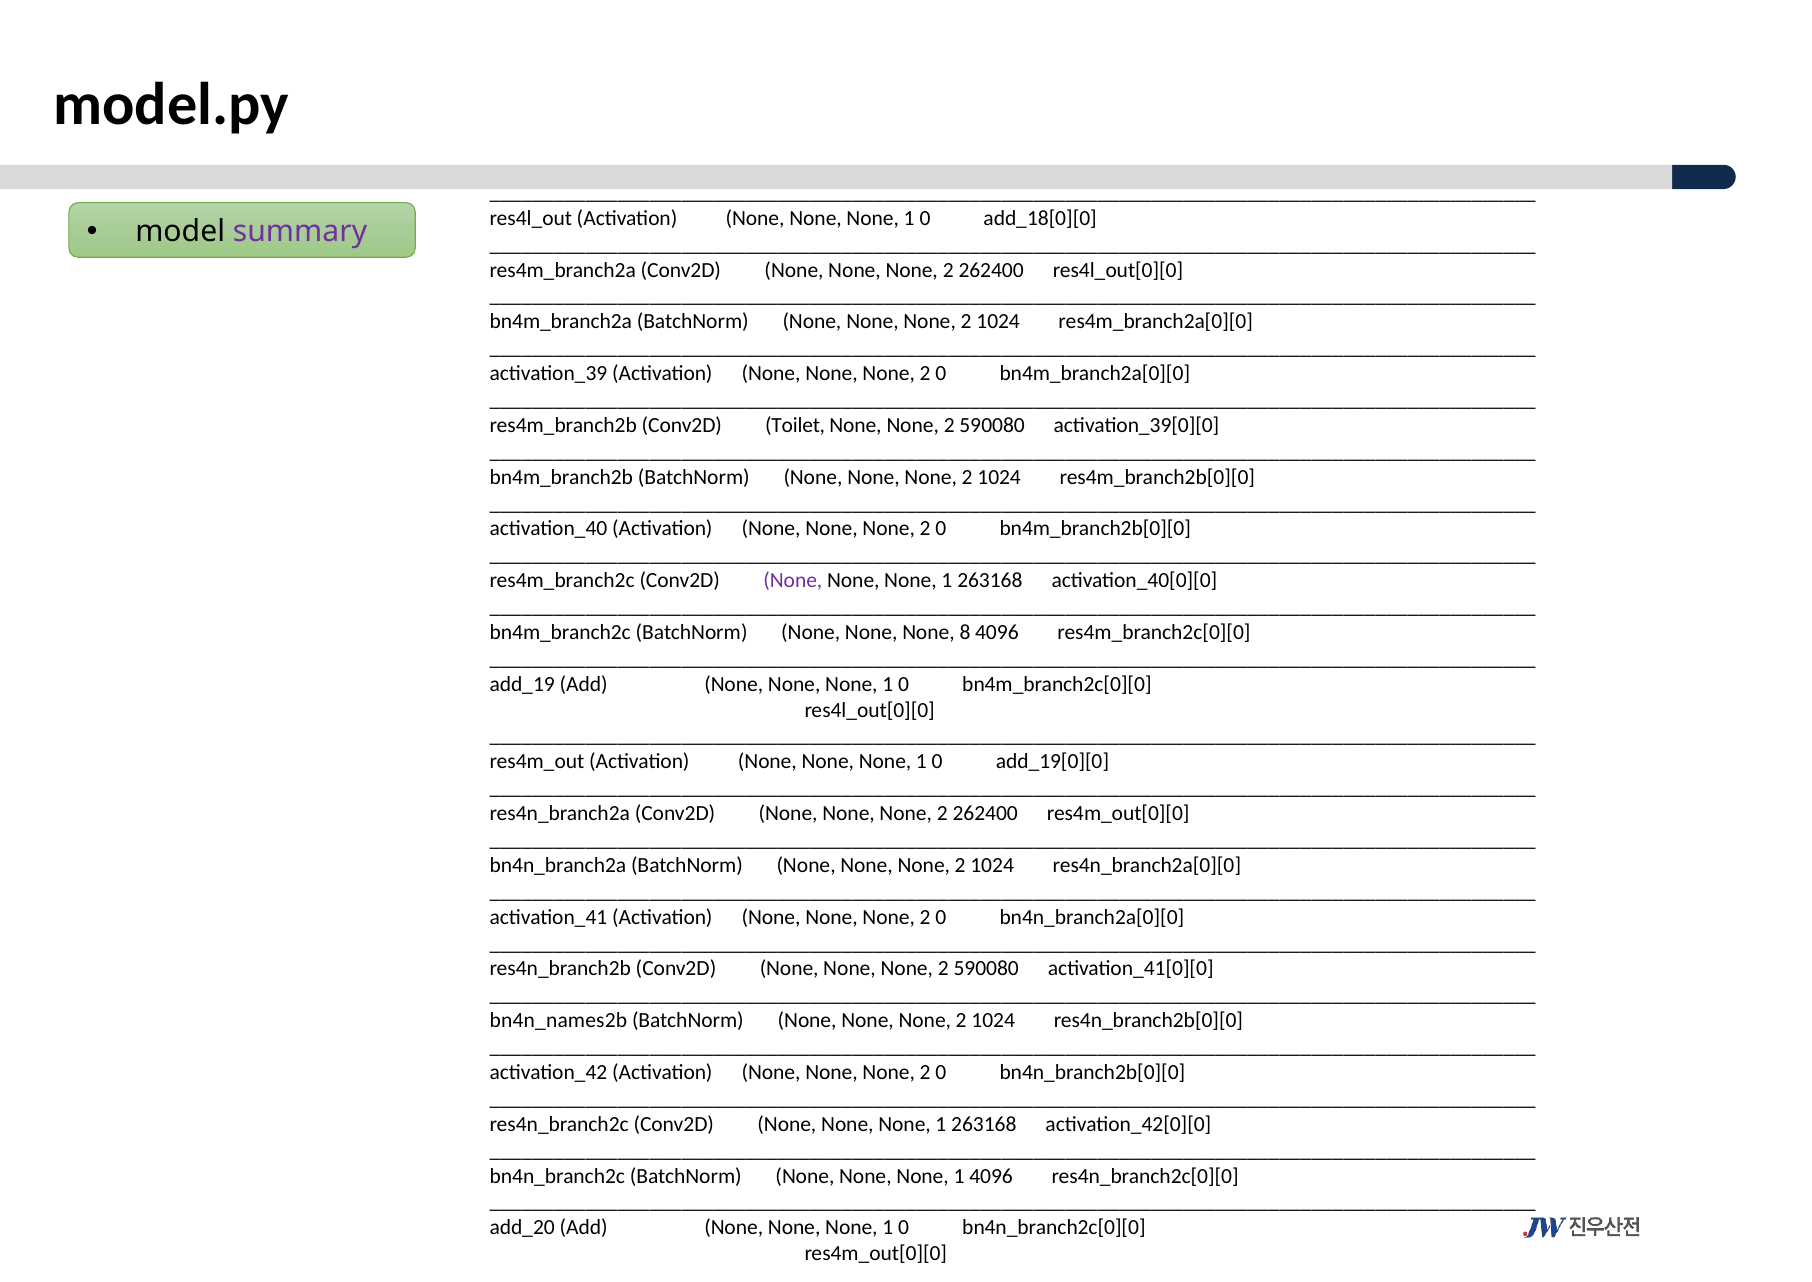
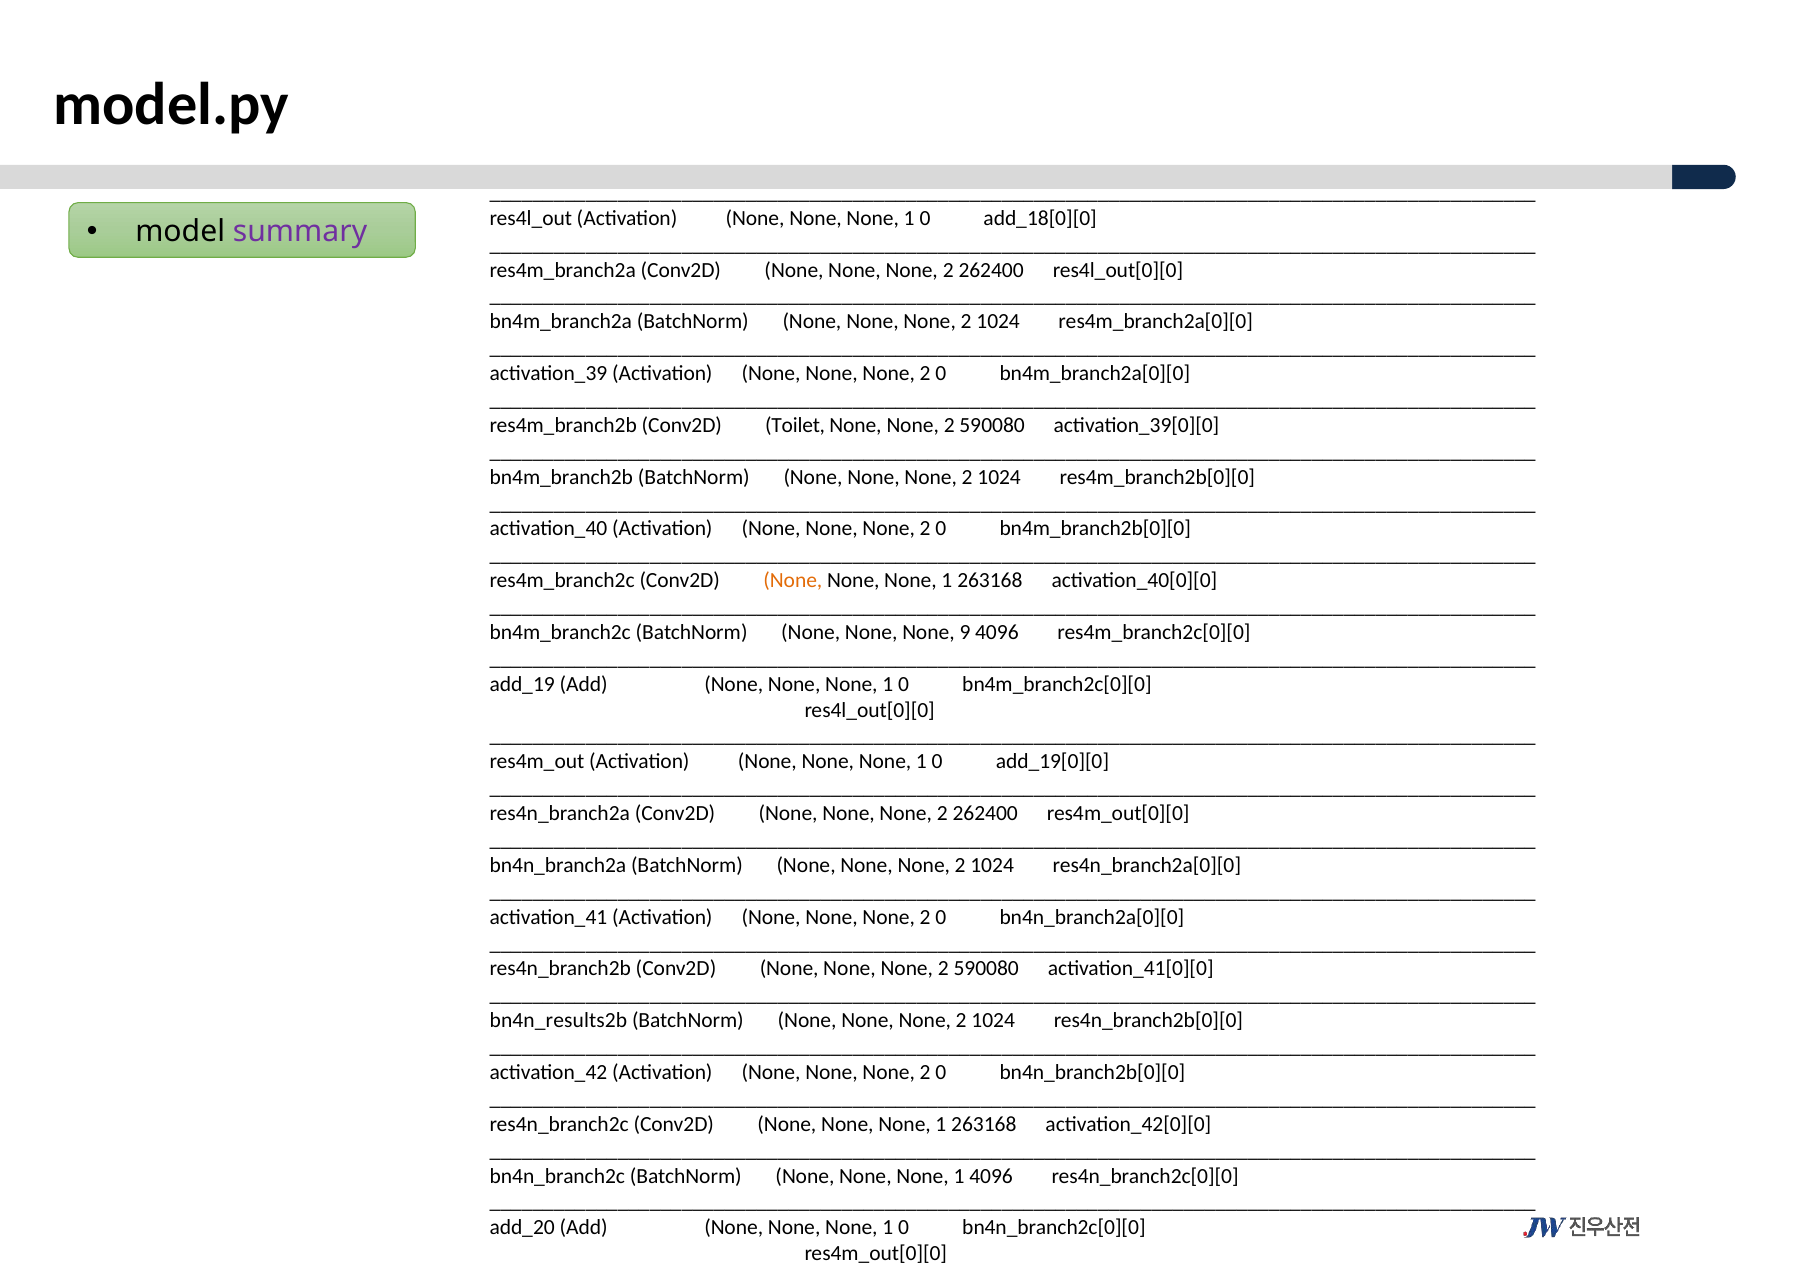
None colour: purple -> orange (793, 580)
8: 8 -> 9 (965, 632)
bn4n_names2b: bn4n_names2b -> bn4n_results2b (558, 1020)
